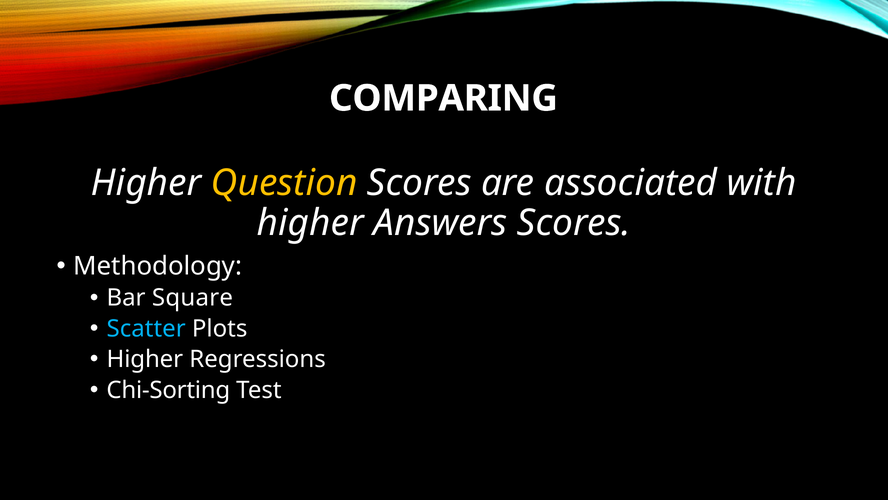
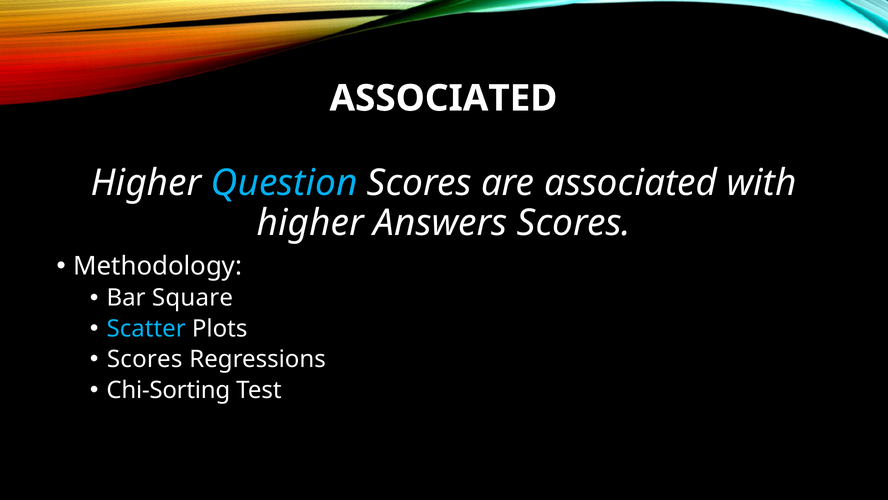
COMPARING: COMPARING -> ASSOCIATED (443, 98)
Question colour: yellow -> light blue (284, 183)
Higher: Higher -> Scores (145, 359)
